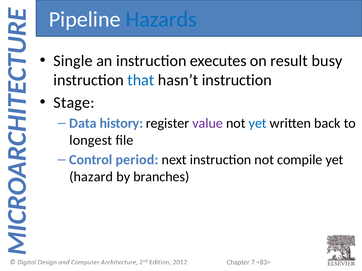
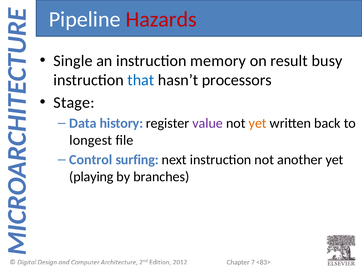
Hazards colour: blue -> red (161, 19)
executes: executes -> memory (218, 61)
hasn’t instruction: instruction -> processors (237, 80)
yet colour: blue -> orange (258, 123)
period: period -> surfing (137, 160)
compile: compile -> another (300, 160)
hazard: hazard -> playing (91, 177)
